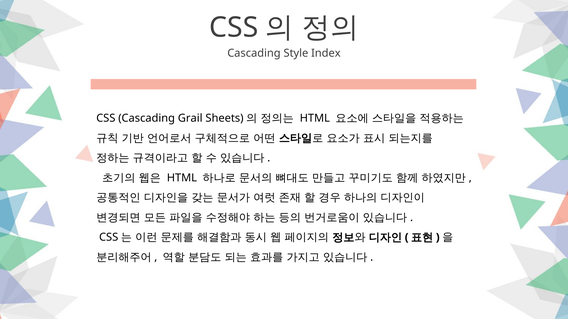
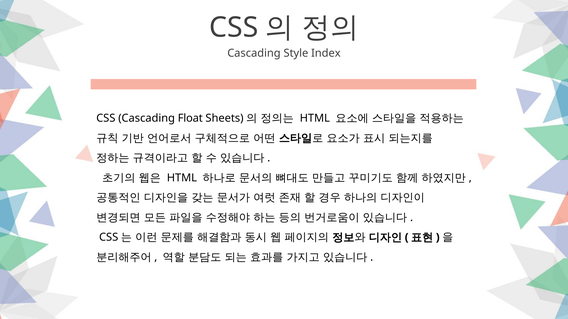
Grail: Grail -> Float (190, 118)
